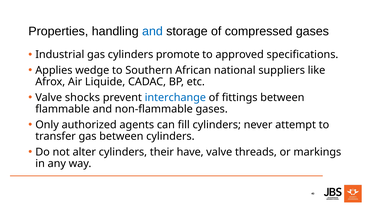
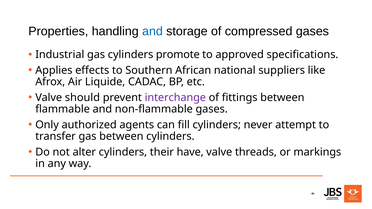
wedge: wedge -> effects (92, 70)
shocks: shocks -> should (82, 98)
interchange colour: blue -> purple (175, 98)
